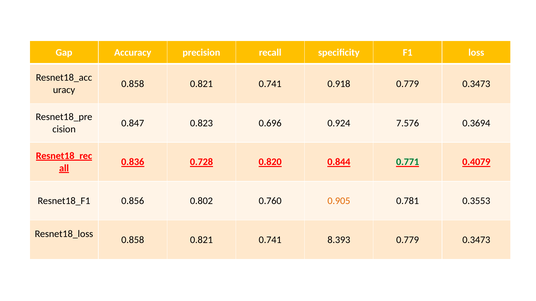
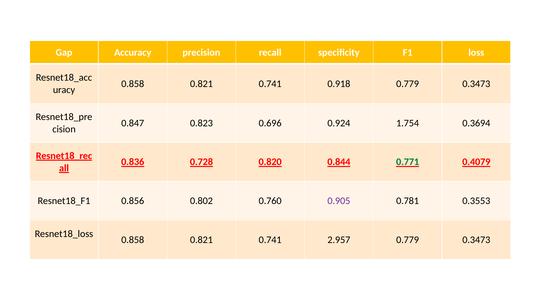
7.576: 7.576 -> 1.754 (408, 123)
0.905 colour: orange -> purple (339, 201)
8.393: 8.393 -> 2.957 (339, 240)
